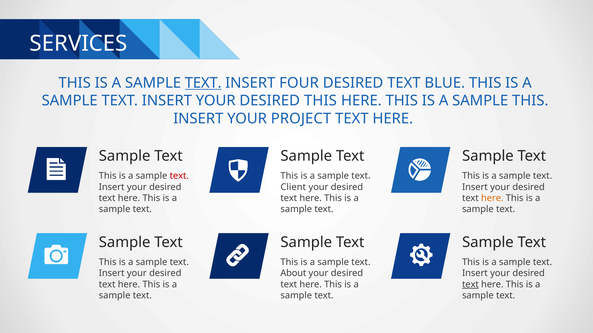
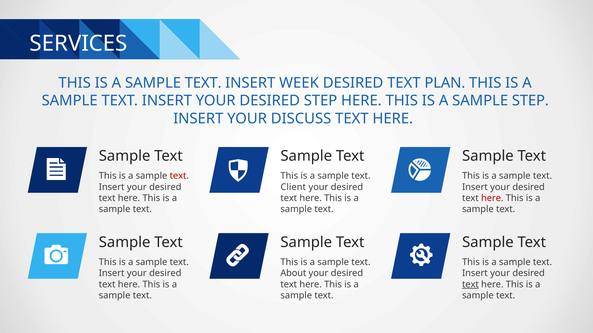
TEXT underline: present -> none (203, 83)
FOUR: FOUR -> WEEK (299, 83)
BLUE: BLUE -> PLAN (445, 83)
DESIRED THIS: THIS -> STEP (321, 101)
SAMPLE THIS: THIS -> STEP (530, 101)
PROJECT: PROJECT -> DISCUSS (301, 119)
here colour: orange -> red (492, 198)
